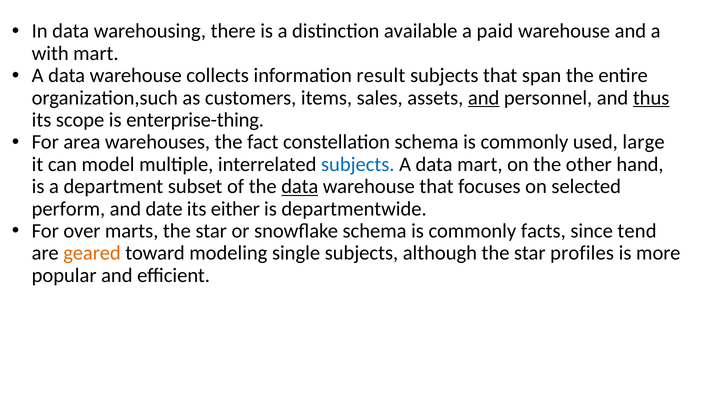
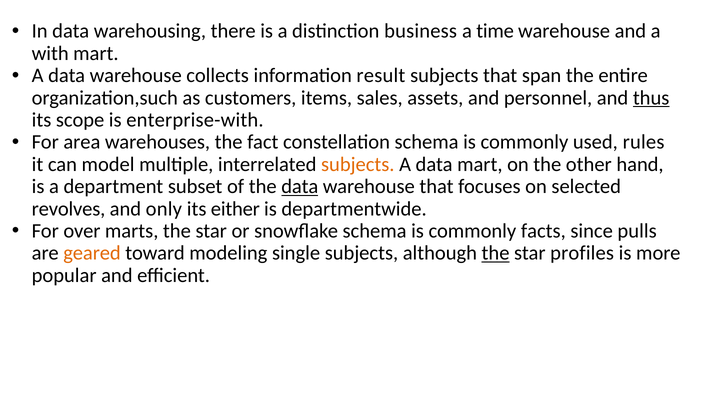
available: available -> business (421, 31)
paid: paid -> time (495, 31)
and underline: present -> none (484, 98)
enterprise-thing: enterprise-thing -> enterprise-with (195, 120)
large: large -> rules (644, 142)
subjects colour: blue -> orange (358, 164)
perform: perform -> revolves (68, 208)
date: date -> only (164, 208)
tend: tend -> pulls (637, 231)
the underline: none -> present (496, 253)
